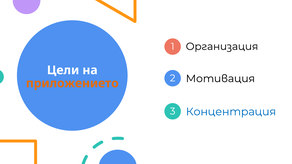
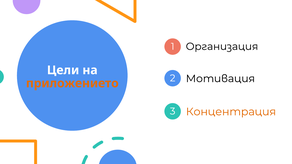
Концентрация colour: blue -> orange (231, 112)
